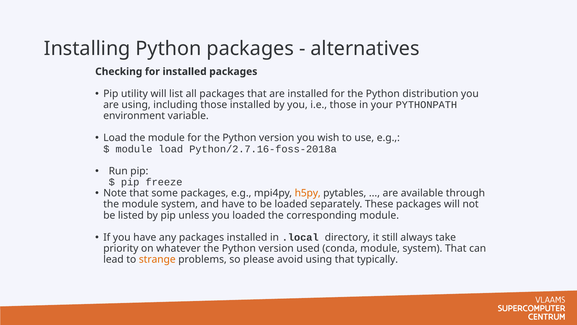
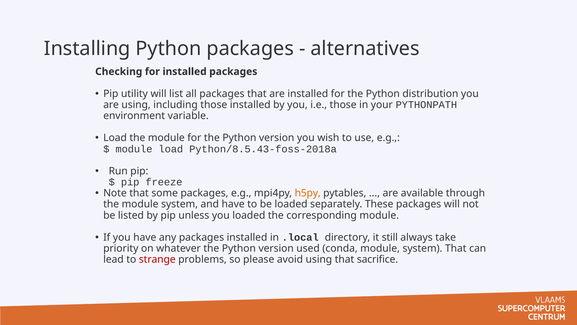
Python/2.7.16-foss-2018a: Python/2.7.16-foss-2018a -> Python/8.5.43-foss-2018a (263, 149)
strange colour: orange -> red (157, 259)
typically: typically -> sacrifice (377, 259)
